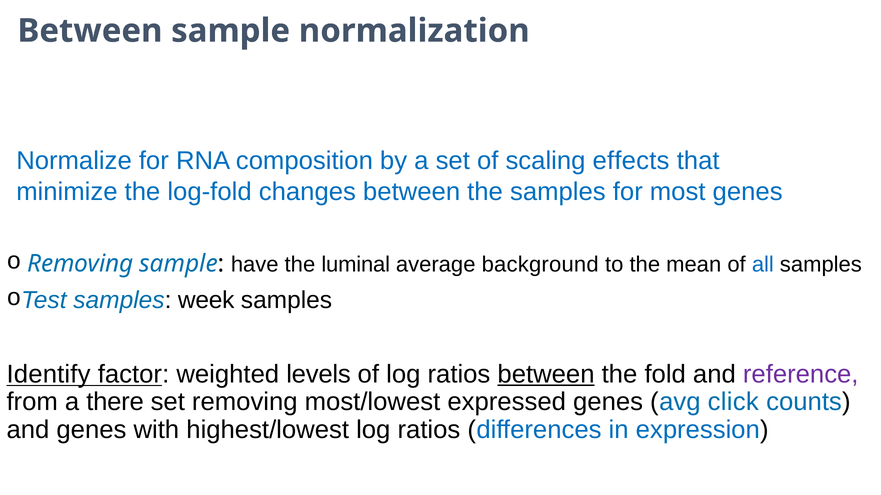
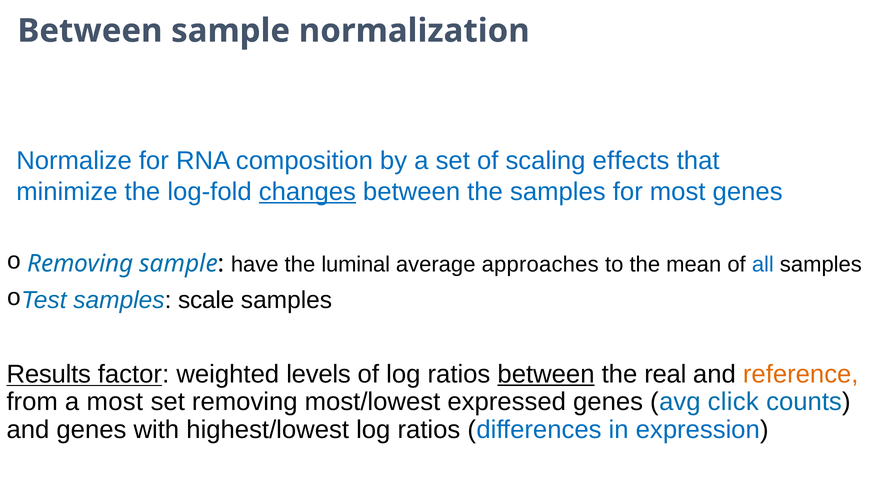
changes underline: none -> present (307, 192)
background: background -> approaches (540, 265)
week: week -> scale (206, 300)
Identify: Identify -> Results (49, 375)
fold: fold -> real (665, 375)
reference colour: purple -> orange (801, 375)
a there: there -> most (115, 402)
